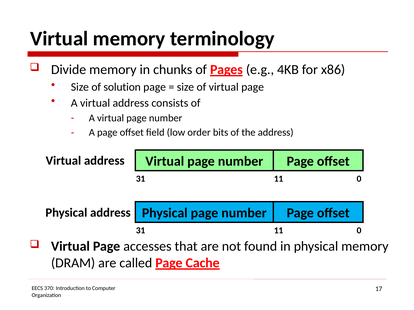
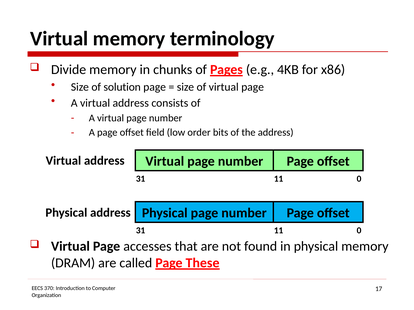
Cache: Cache -> These (203, 263)
